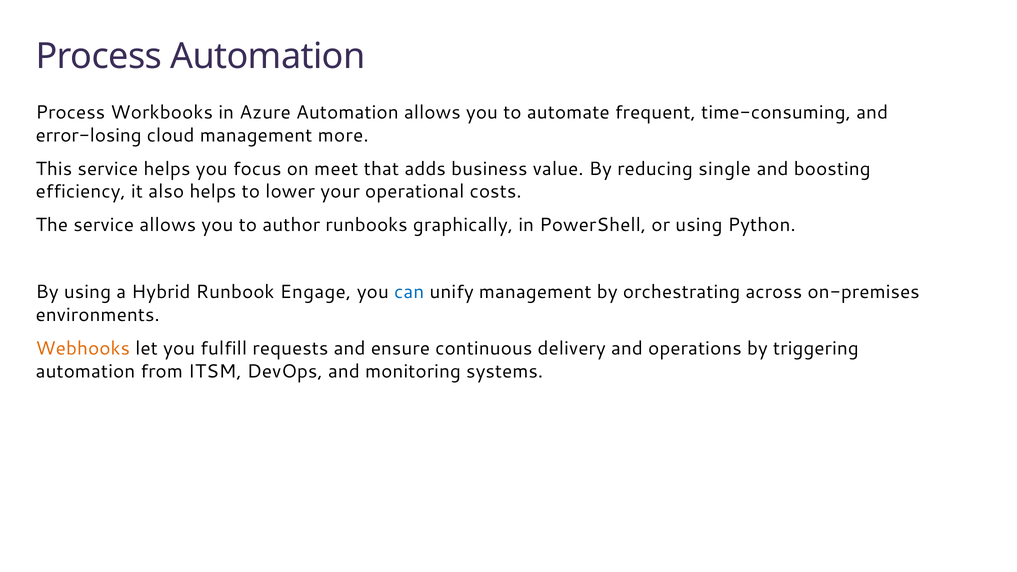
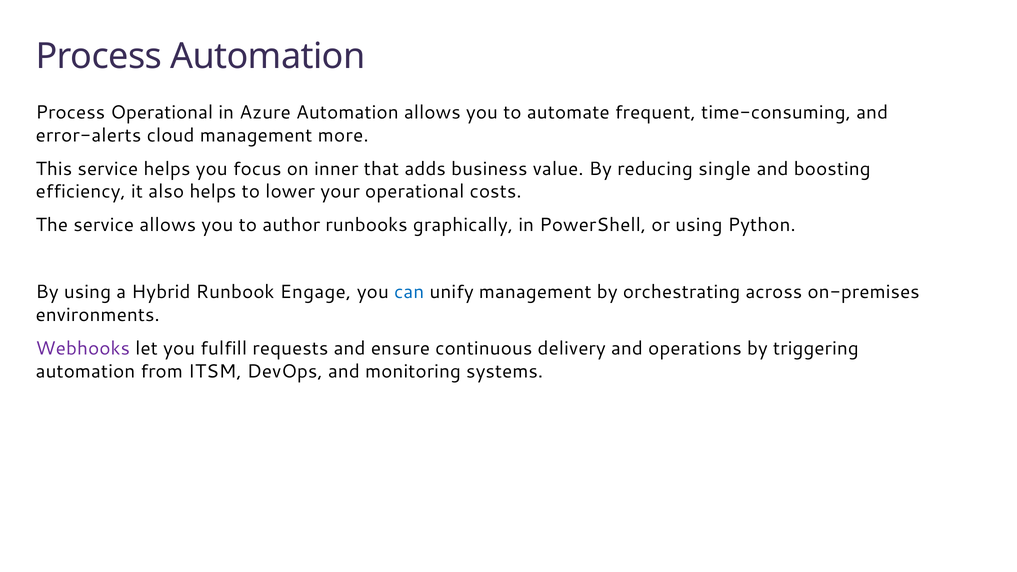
Process Workbooks: Workbooks -> Operational (162, 112)
error-losing: error-losing -> error-alerts (88, 135)
meet: meet -> inner (336, 169)
Webhooks colour: orange -> purple (83, 349)
